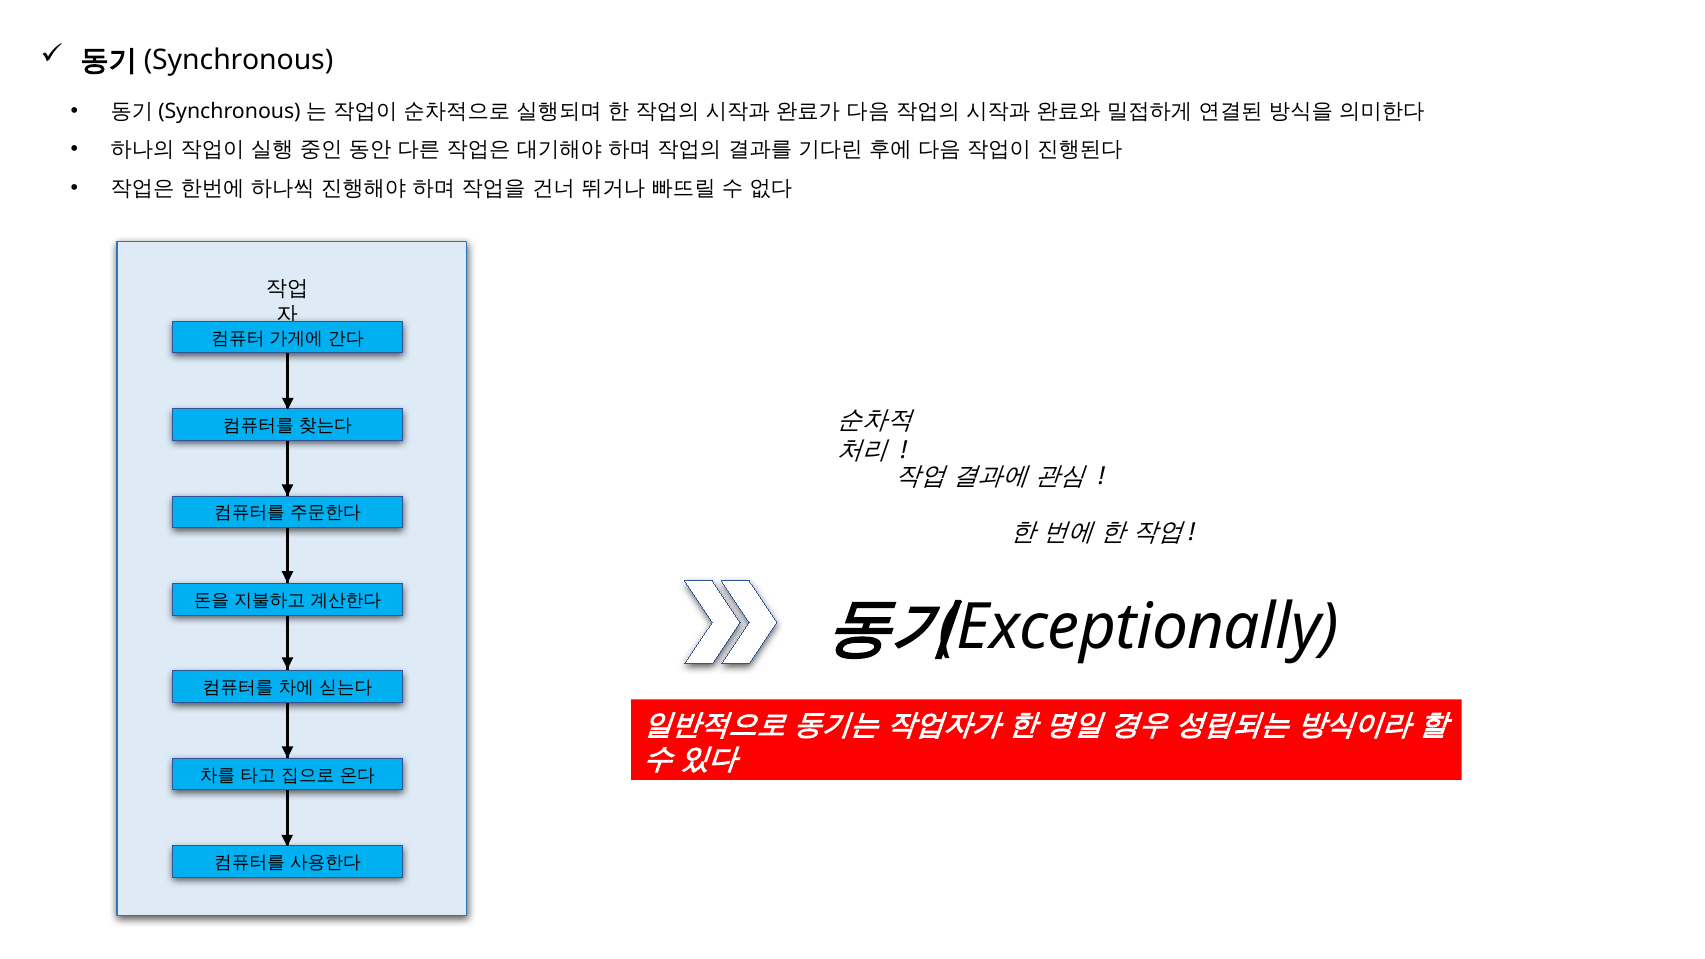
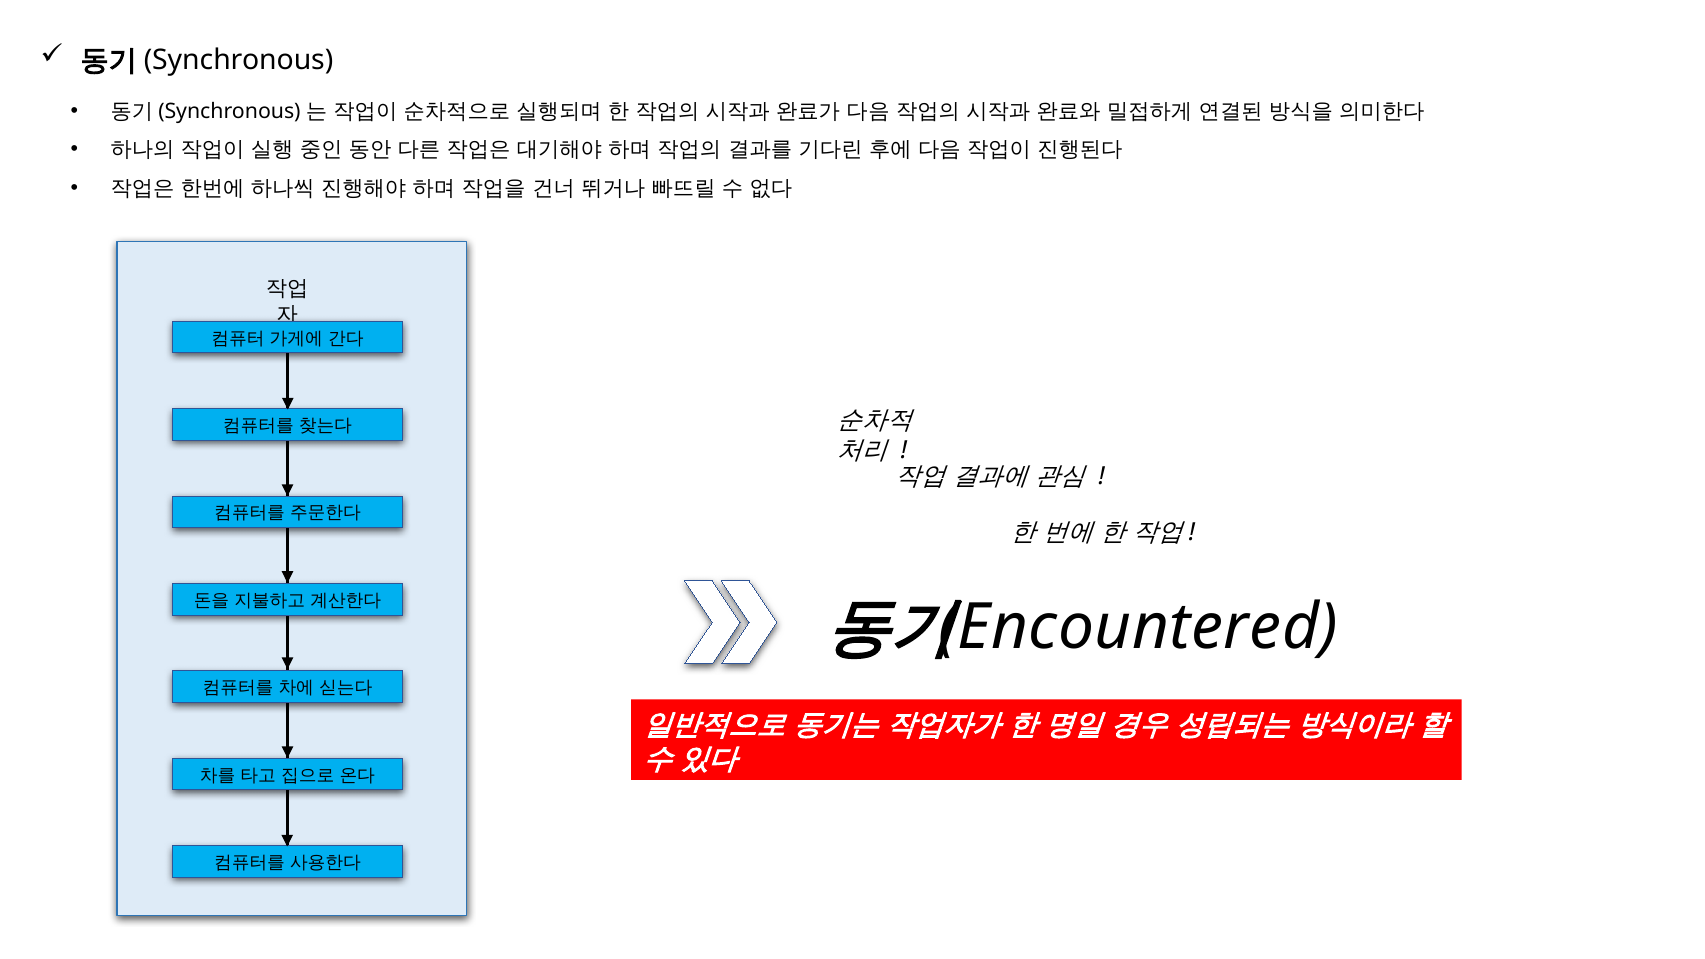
Exceptionally: Exceptionally -> Encountered (1139, 627)
